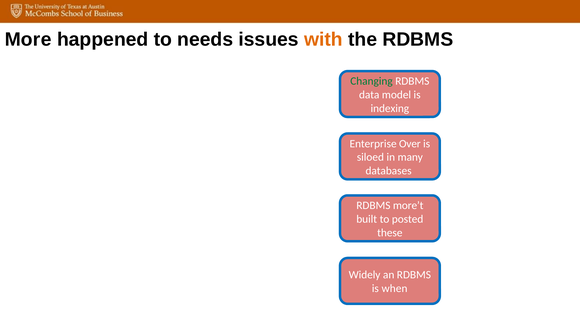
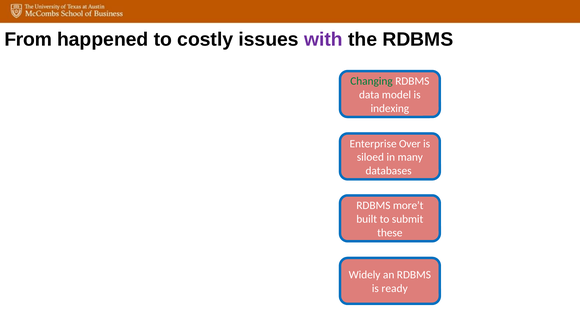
More: More -> From (28, 39)
needs: needs -> costly (205, 39)
with colour: orange -> purple (323, 39)
posted: posted -> submit (408, 219)
when: when -> ready (395, 289)
